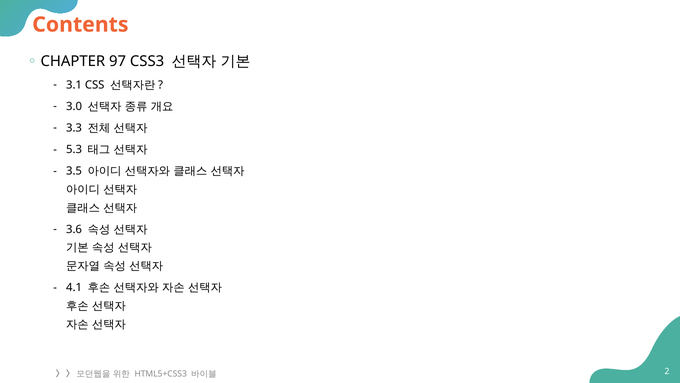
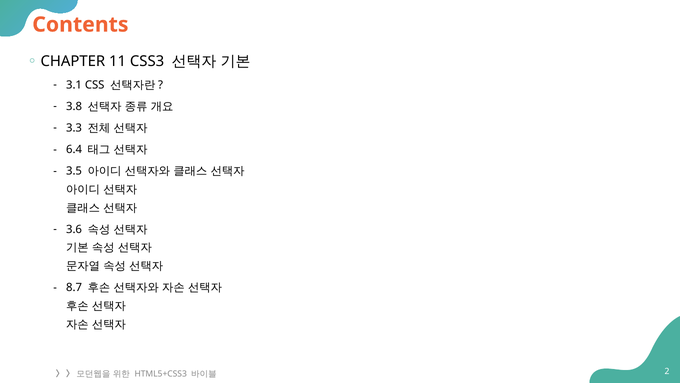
97: 97 -> 11 (118, 61)
3.0: 3.0 -> 3.8 (74, 106)
5.3: 5.3 -> 6.4 (74, 149)
4.1: 4.1 -> 8.7 (74, 287)
